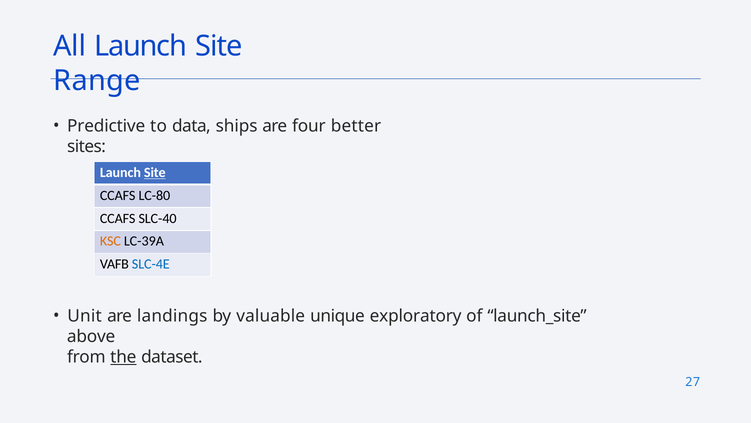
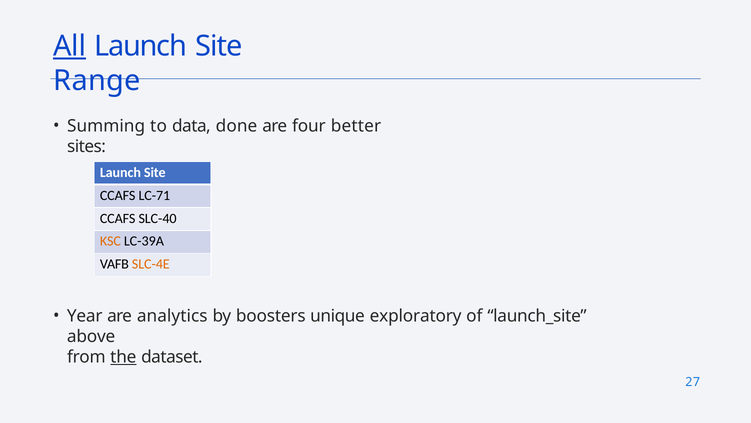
All underline: none -> present (70, 46)
Predictive: Predictive -> Summing (106, 126)
ships: ships -> done (237, 126)
Site underline: present -> none (155, 172)
LC-80: LC-80 -> LC-71 (154, 195)
SLC-4E colour: blue -> orange (151, 264)
Unit: Unit -> Year (85, 315)
landings: landings -> analytics (172, 315)
valuable: valuable -> boosters (271, 315)
